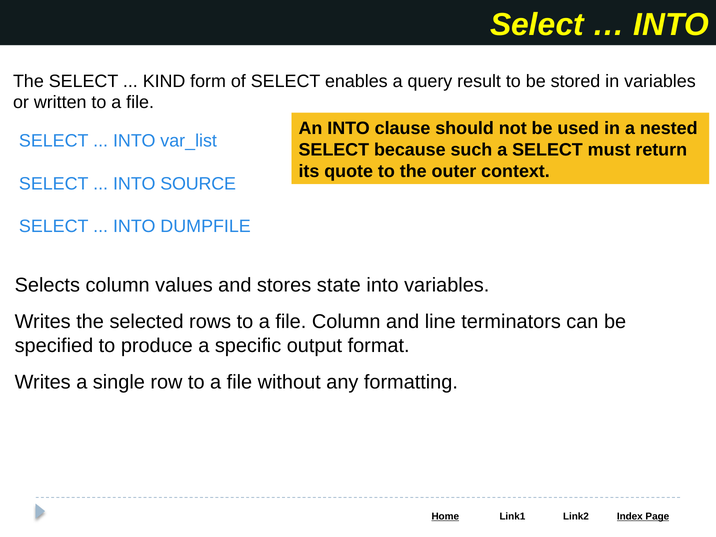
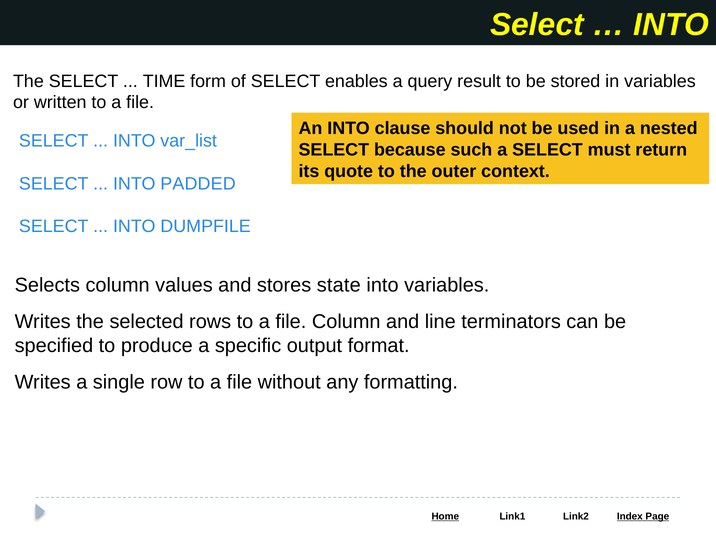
KIND: KIND -> TIME (164, 81)
SOURCE: SOURCE -> PADDED (198, 184)
